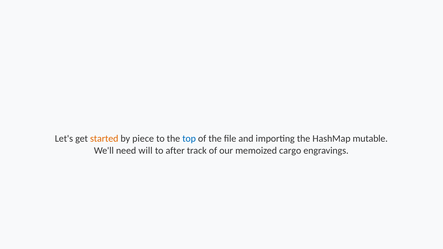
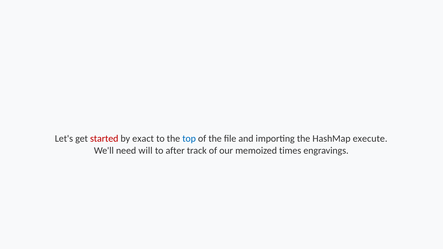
started colour: orange -> red (104, 139)
piece: piece -> exact (143, 139)
mutable: mutable -> execute (370, 139)
cargo: cargo -> times (290, 151)
